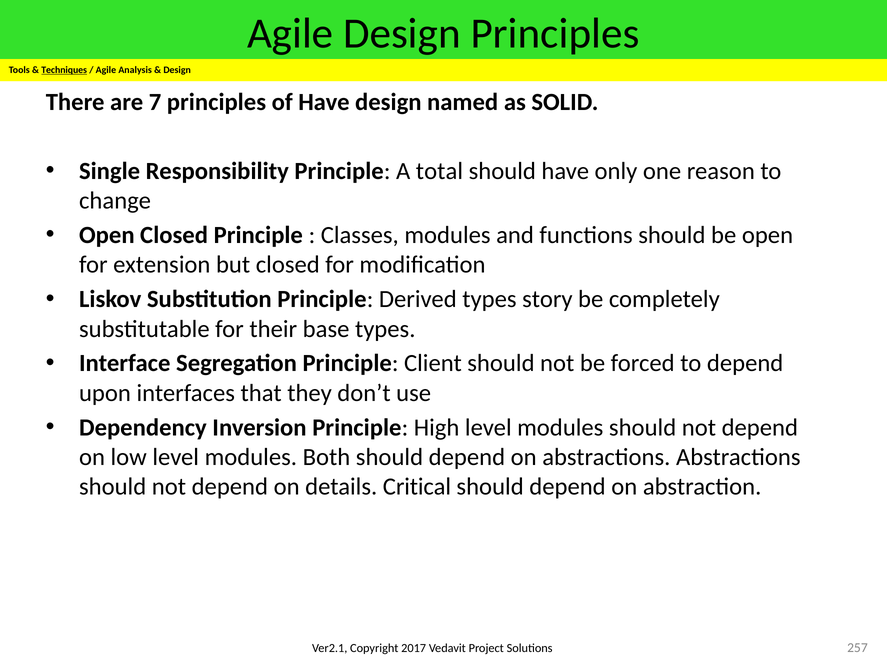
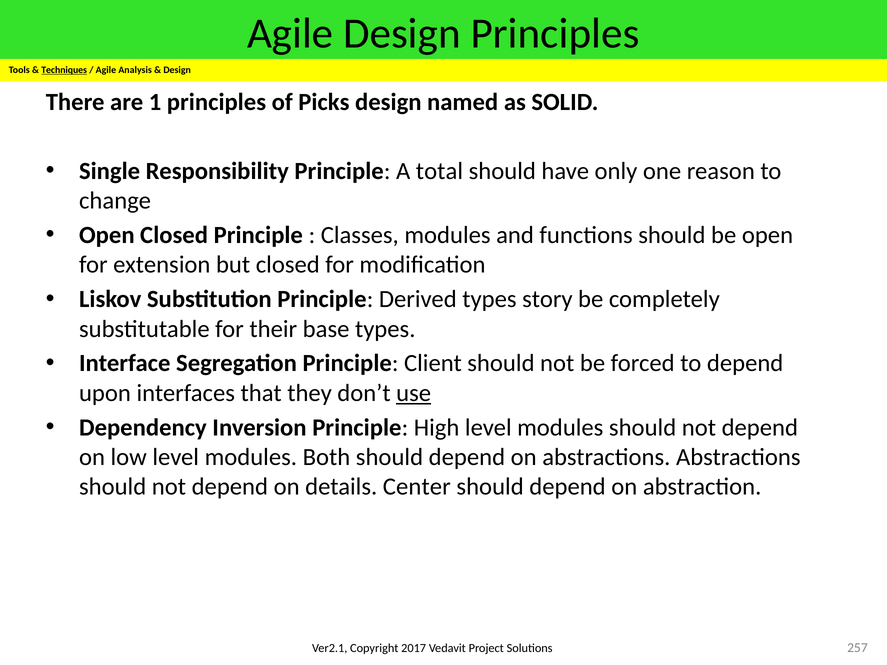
7: 7 -> 1 (155, 102)
of Have: Have -> Picks (324, 102)
use underline: none -> present (414, 393)
Critical: Critical -> Center (417, 487)
